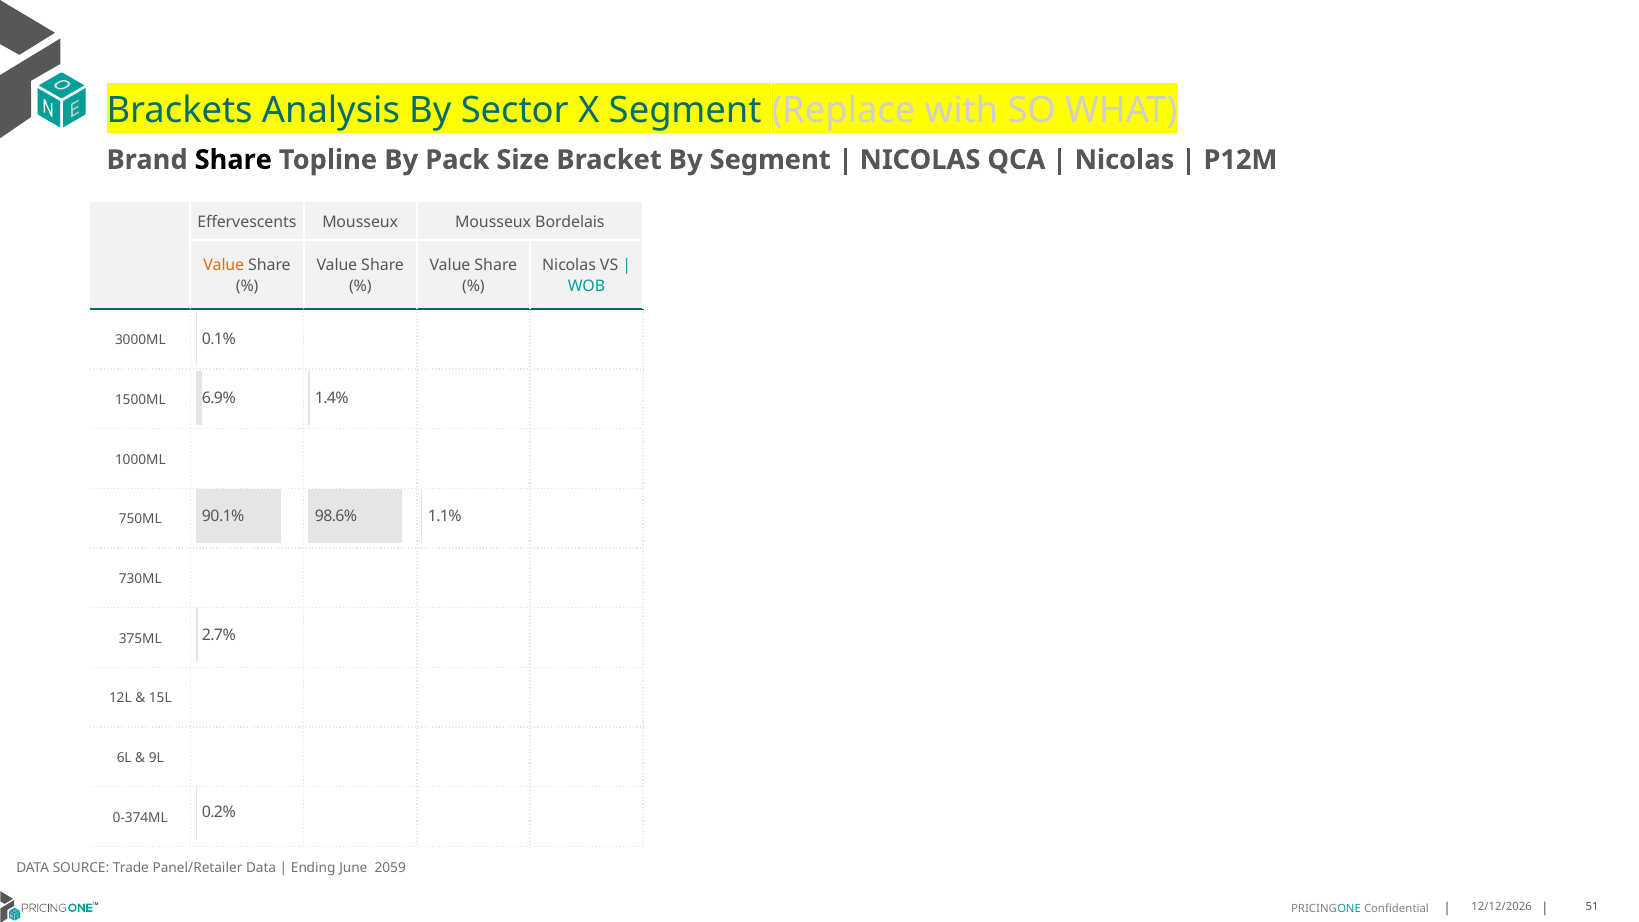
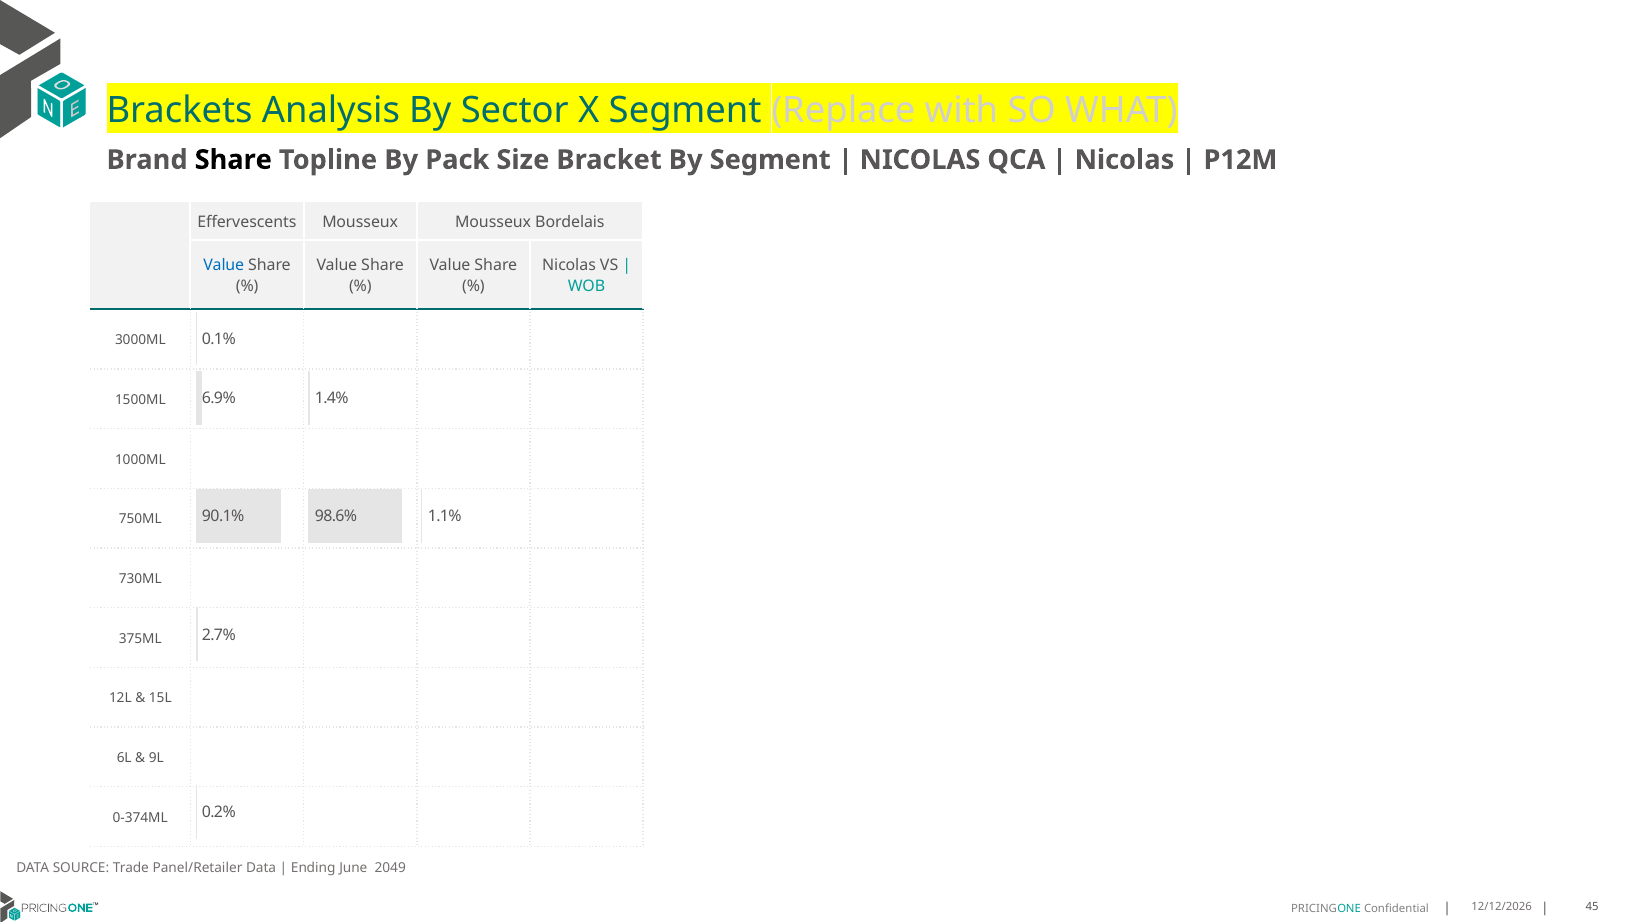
Value colour: orange -> blue (224, 265)
2059: 2059 -> 2049 (390, 868)
51: 51 -> 45 (1592, 906)
